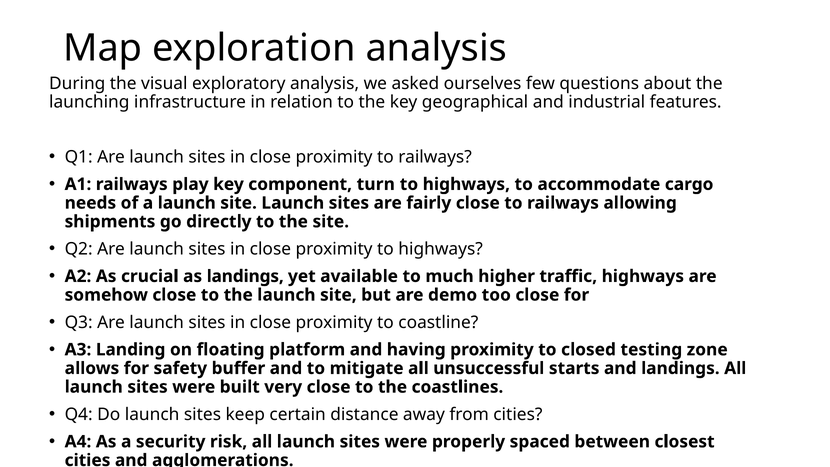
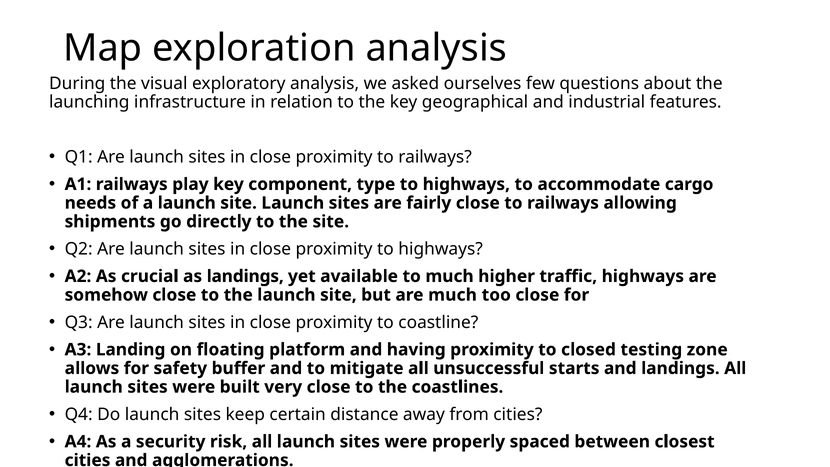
turn: turn -> type (376, 184)
are demo: demo -> much (453, 295)
